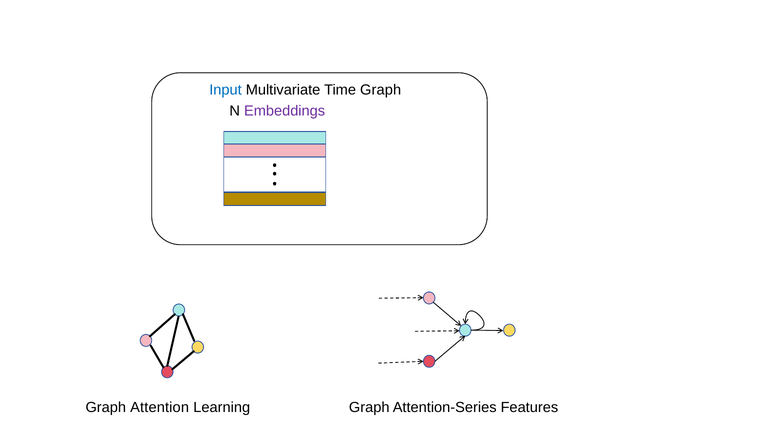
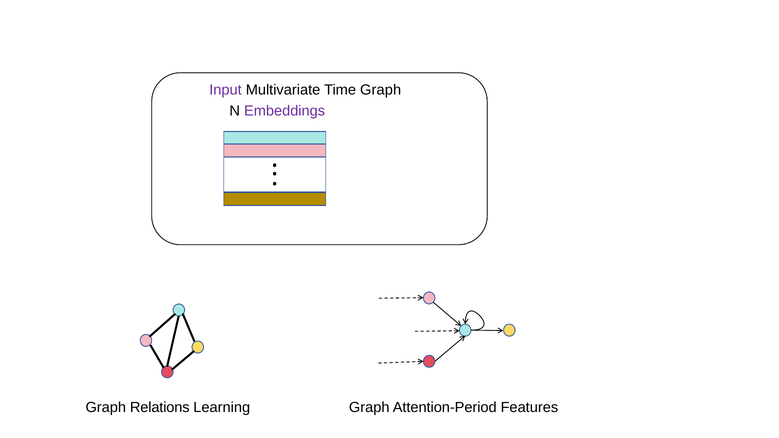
Input colour: blue -> purple (225, 90)
Attention: Attention -> Relations (160, 408)
Attention-Series: Attention-Series -> Attention-Period (445, 407)
